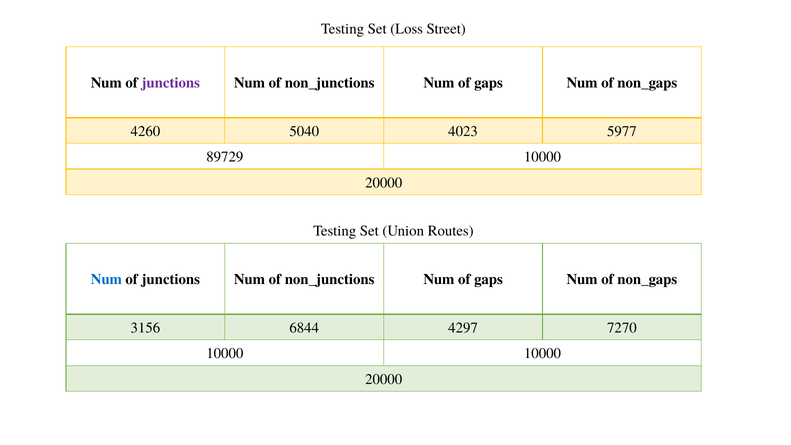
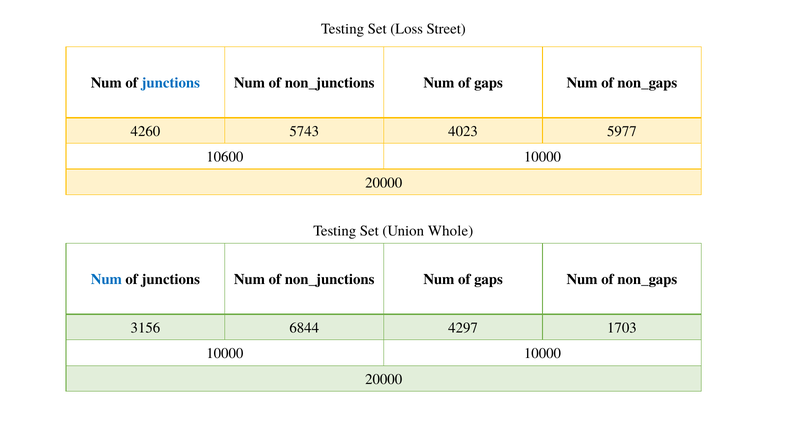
junctions colour: purple -> blue (171, 83)
5040: 5040 -> 5743 (304, 131)
89729: 89729 -> 10600 (225, 157)
Routes: Routes -> Whole (451, 231)
7270: 7270 -> 1703 (622, 328)
